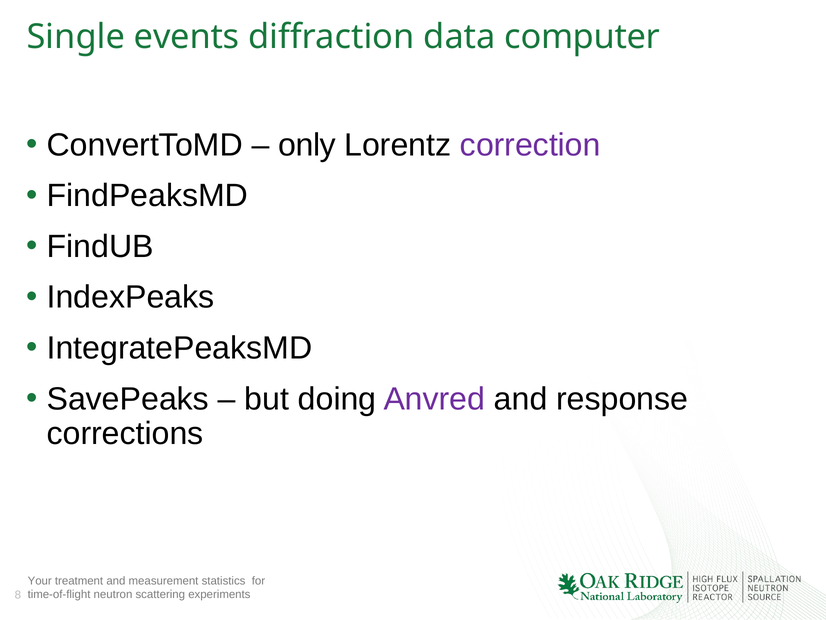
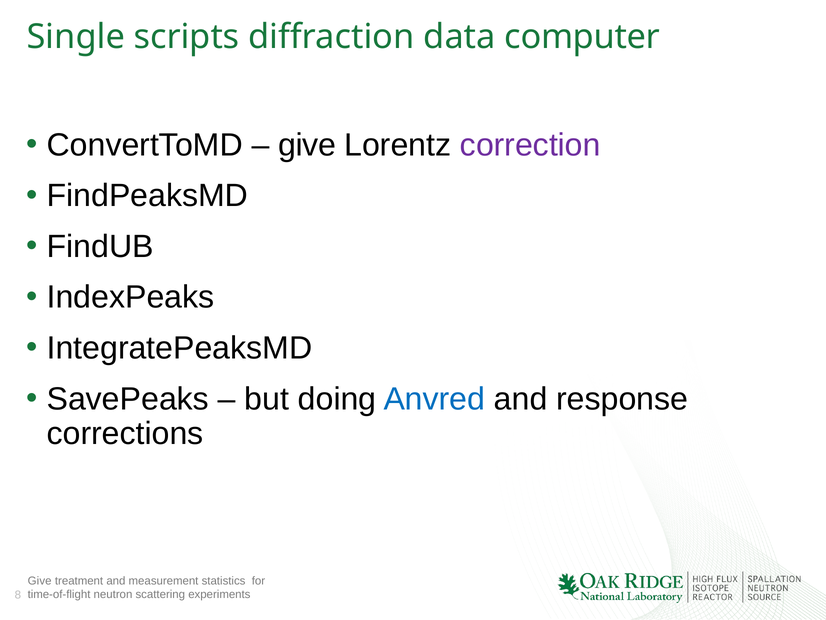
events: events -> scripts (187, 37)
only: only -> give (307, 145)
Anvred colour: purple -> blue (434, 399)
Your: Your -> Give (40, 580)
